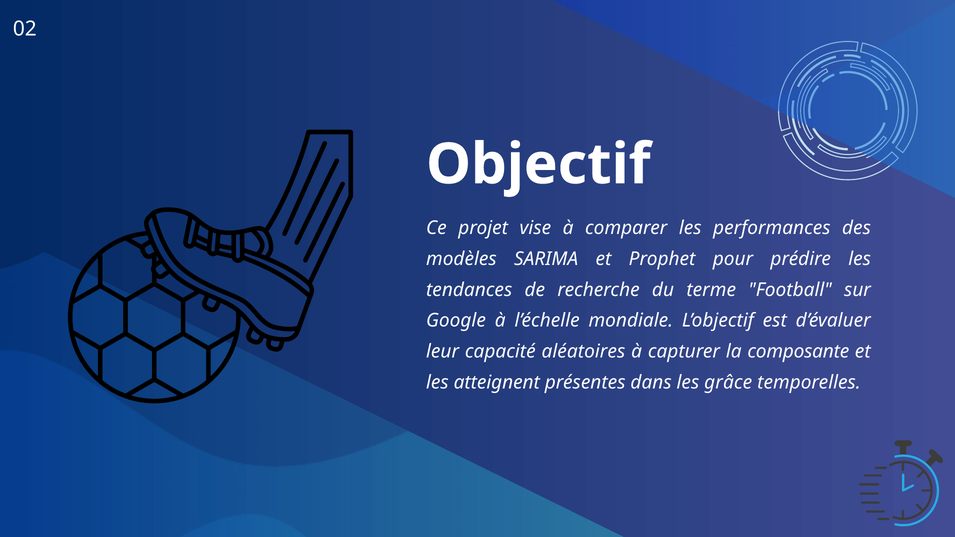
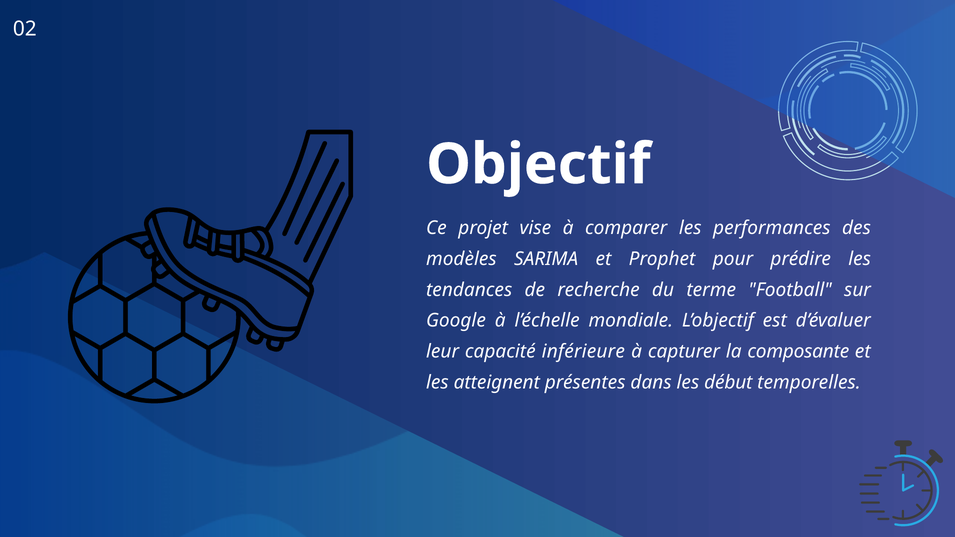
aléatoires: aléatoires -> inférieure (583, 352)
grâce: grâce -> début (728, 383)
